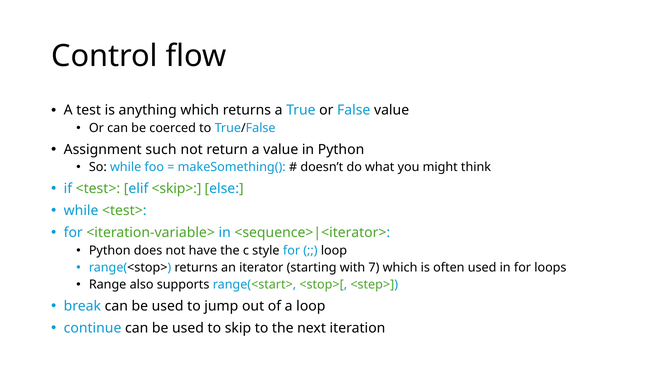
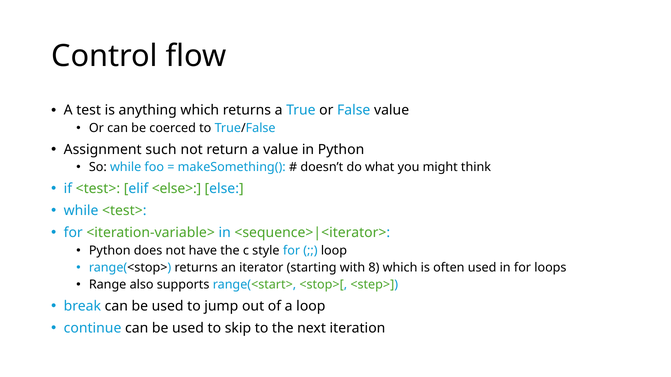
<skip>: <skip> -> <else> (176, 189)
7: 7 -> 8 (374, 268)
